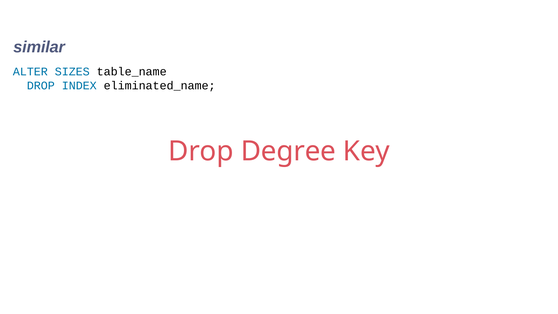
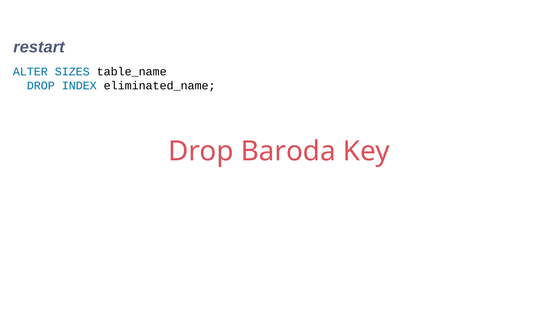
similar: similar -> restart (39, 47)
Degree: Degree -> Baroda (288, 151)
